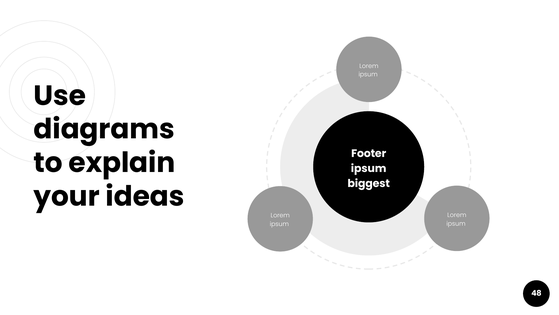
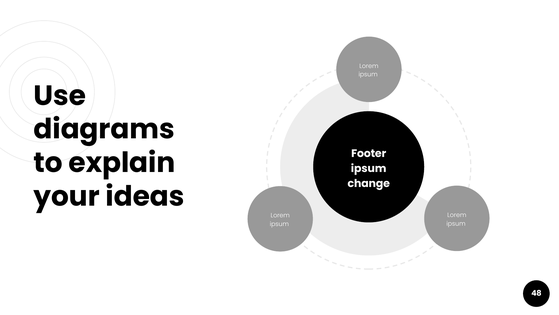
biggest: biggest -> change (369, 183)
